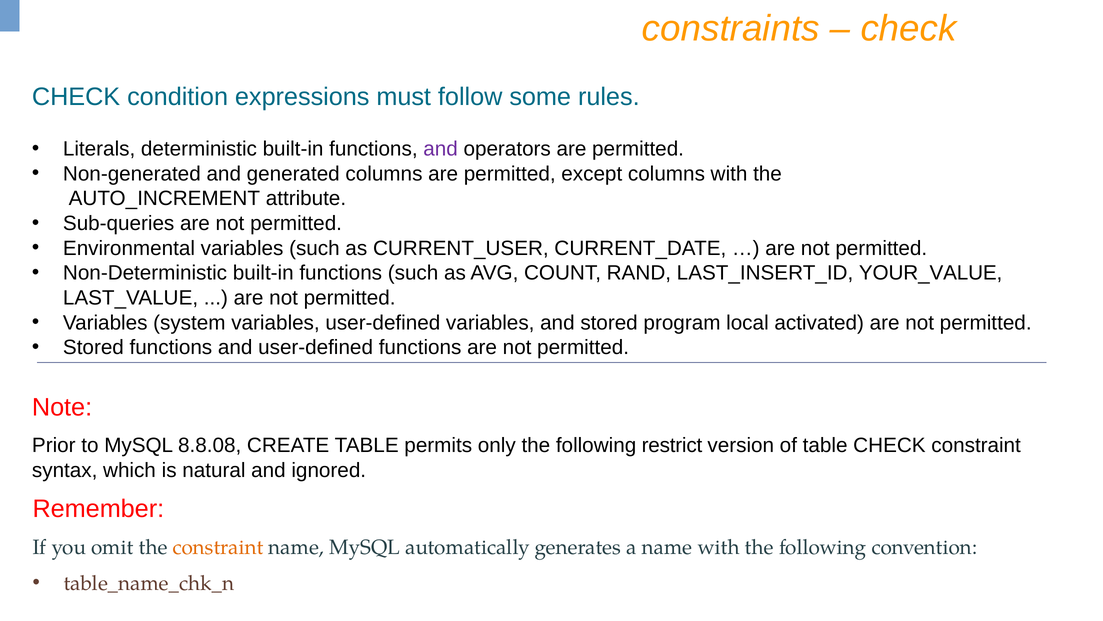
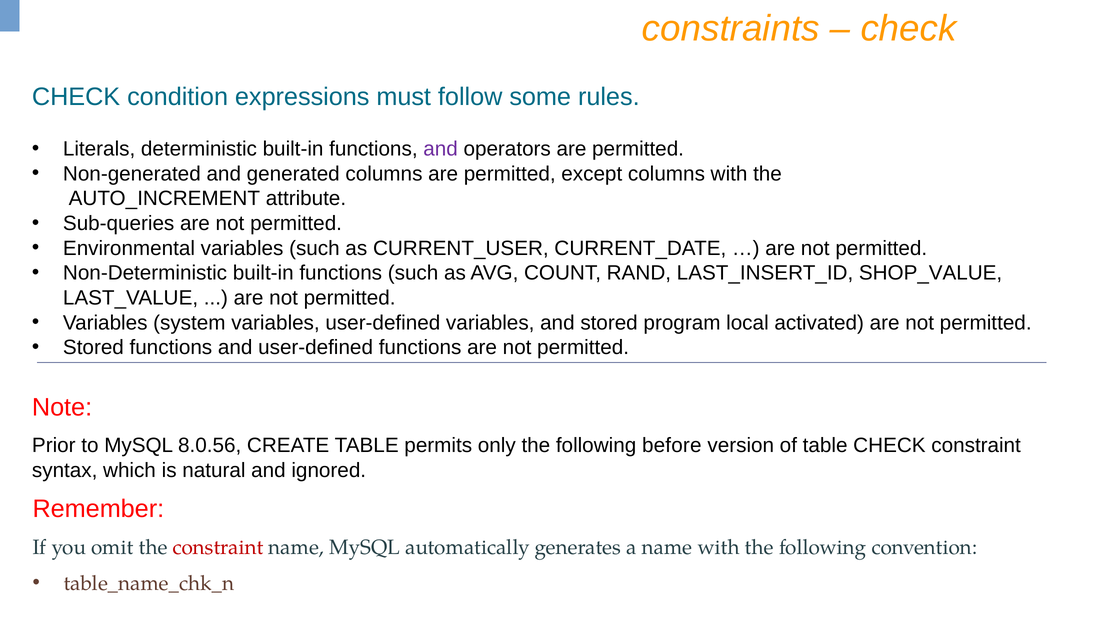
YOUR_VALUE: YOUR_VALUE -> SHOP_VALUE (931, 273)
8.8.08: 8.8.08 -> 8.0.56 (210, 445)
restrict: restrict -> before (672, 445)
constraint colour: orange -> red (218, 547)
